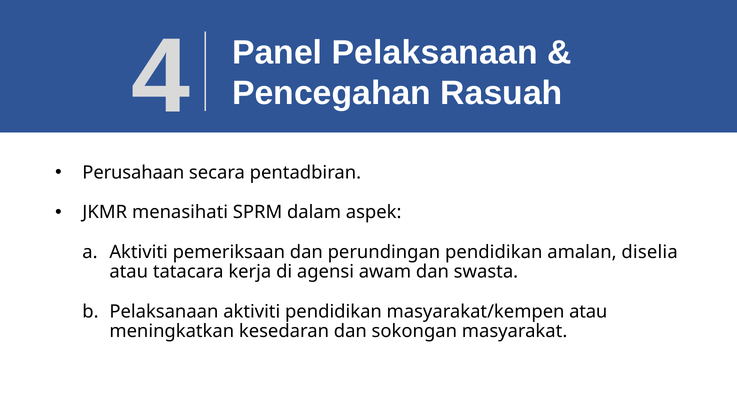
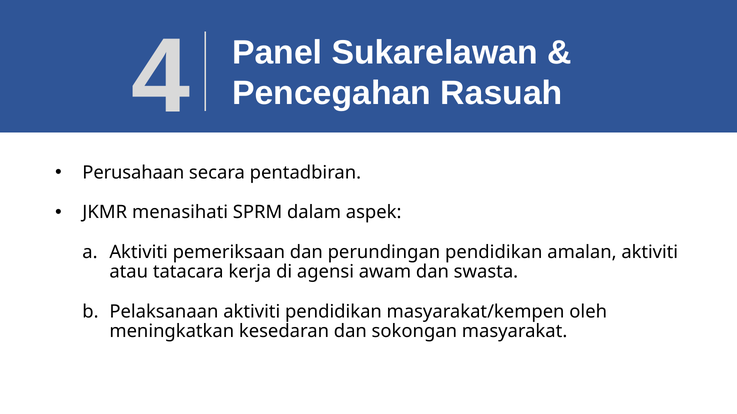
Panel Pelaksanaan: Pelaksanaan -> Sukarelawan (435, 53)
amalan diselia: diselia -> aktiviti (650, 252)
masyarakat/kempen atau: atau -> oleh (588, 312)
